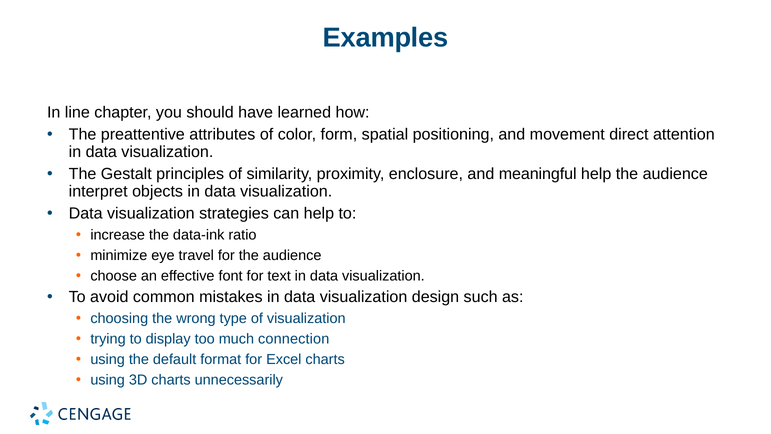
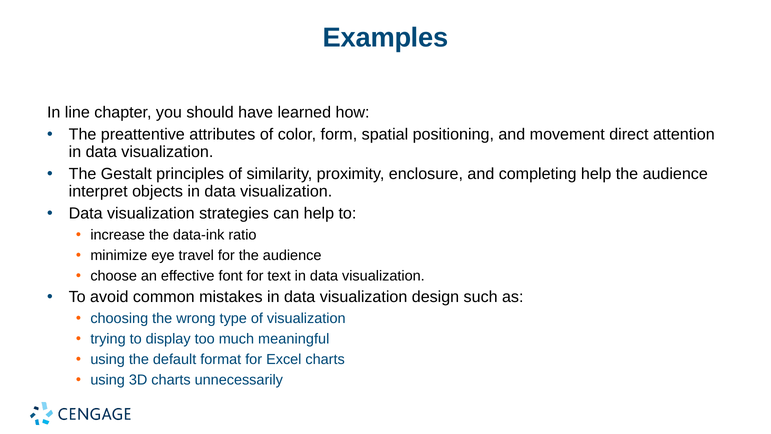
meaningful: meaningful -> completing (538, 174)
connection: connection -> meaningful (294, 339)
